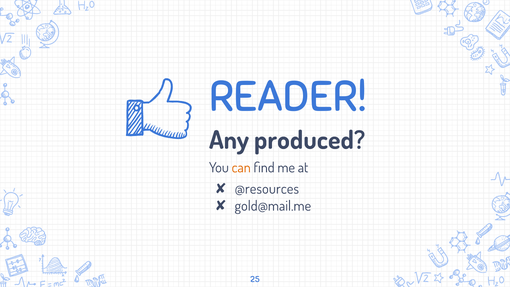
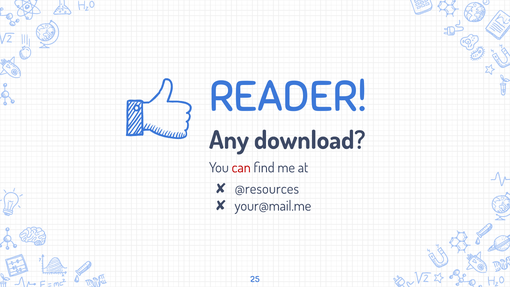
produced: produced -> download (310, 140)
can colour: orange -> red (241, 168)
gold@mail.me: gold@mail.me -> your@mail.me (273, 206)
